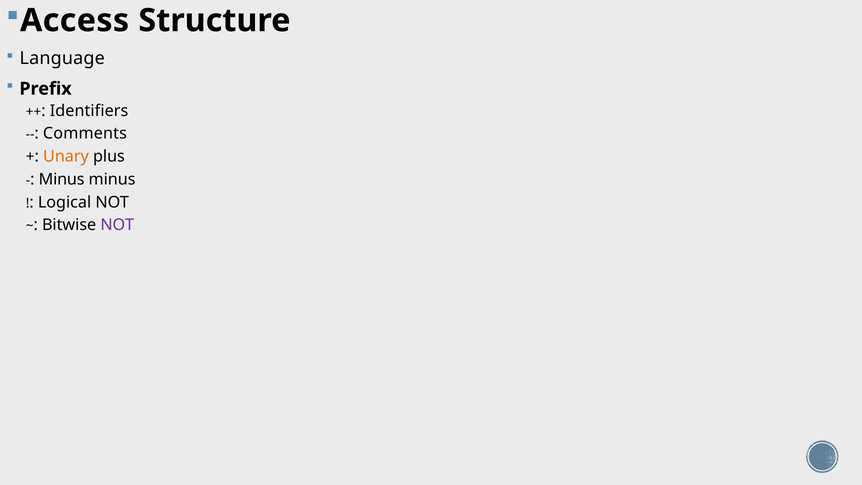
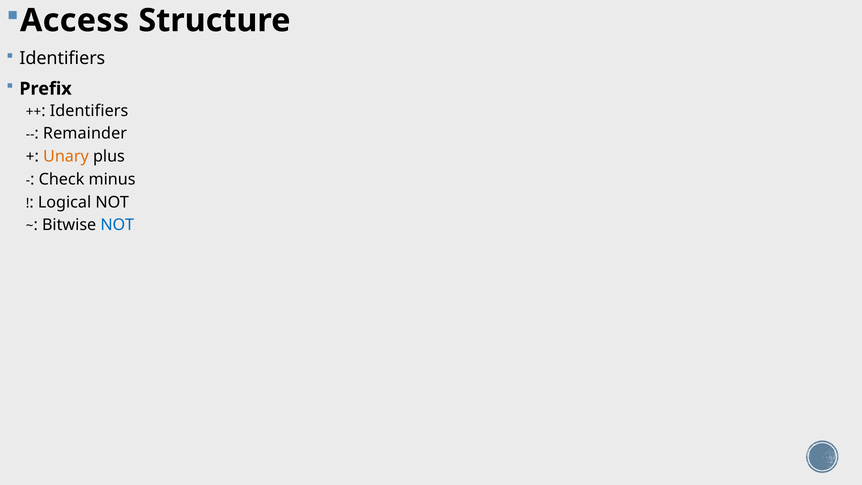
Language: Language -> Identifiers (62, 59)
Comments: Comments -> Remainder (85, 134)
Minus: Minus -> Check (62, 179)
NOT colour: purple -> blue (117, 225)
